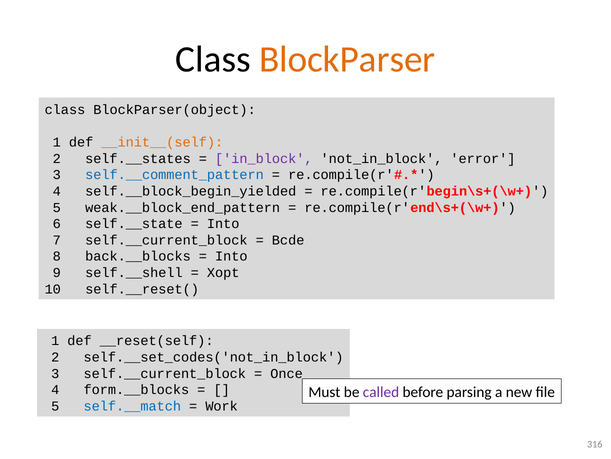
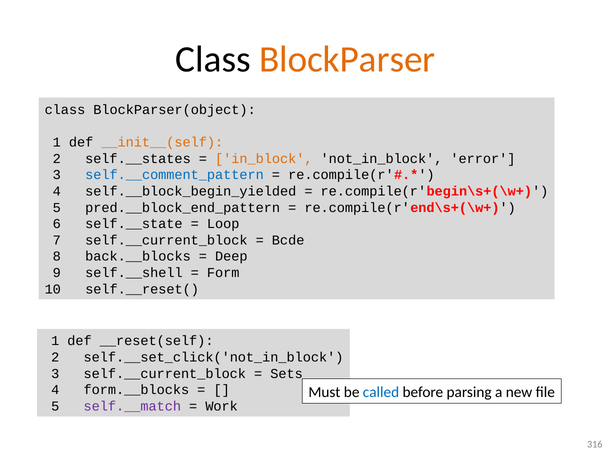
in_block colour: purple -> orange (264, 158)
weak.__block_end_pattern: weak.__block_end_pattern -> pred.__block_end_pattern (183, 207)
Into: Into -> Loop (223, 223)
Into: Into -> Deep (231, 256)
Xopt: Xopt -> Form (223, 272)
self.__set_codes('not_in_block: self.__set_codes('not_in_block -> self.__set_click('not_in_block (214, 357)
Once: Once -> Sets (287, 373)
called colour: purple -> blue (381, 392)
self.__match colour: blue -> purple (132, 406)
